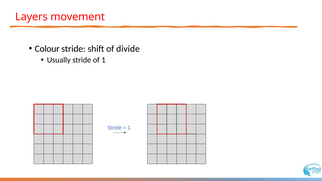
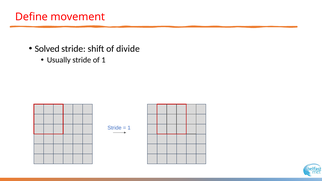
Layers: Layers -> Define (31, 17)
Colour: Colour -> Solved (47, 49)
